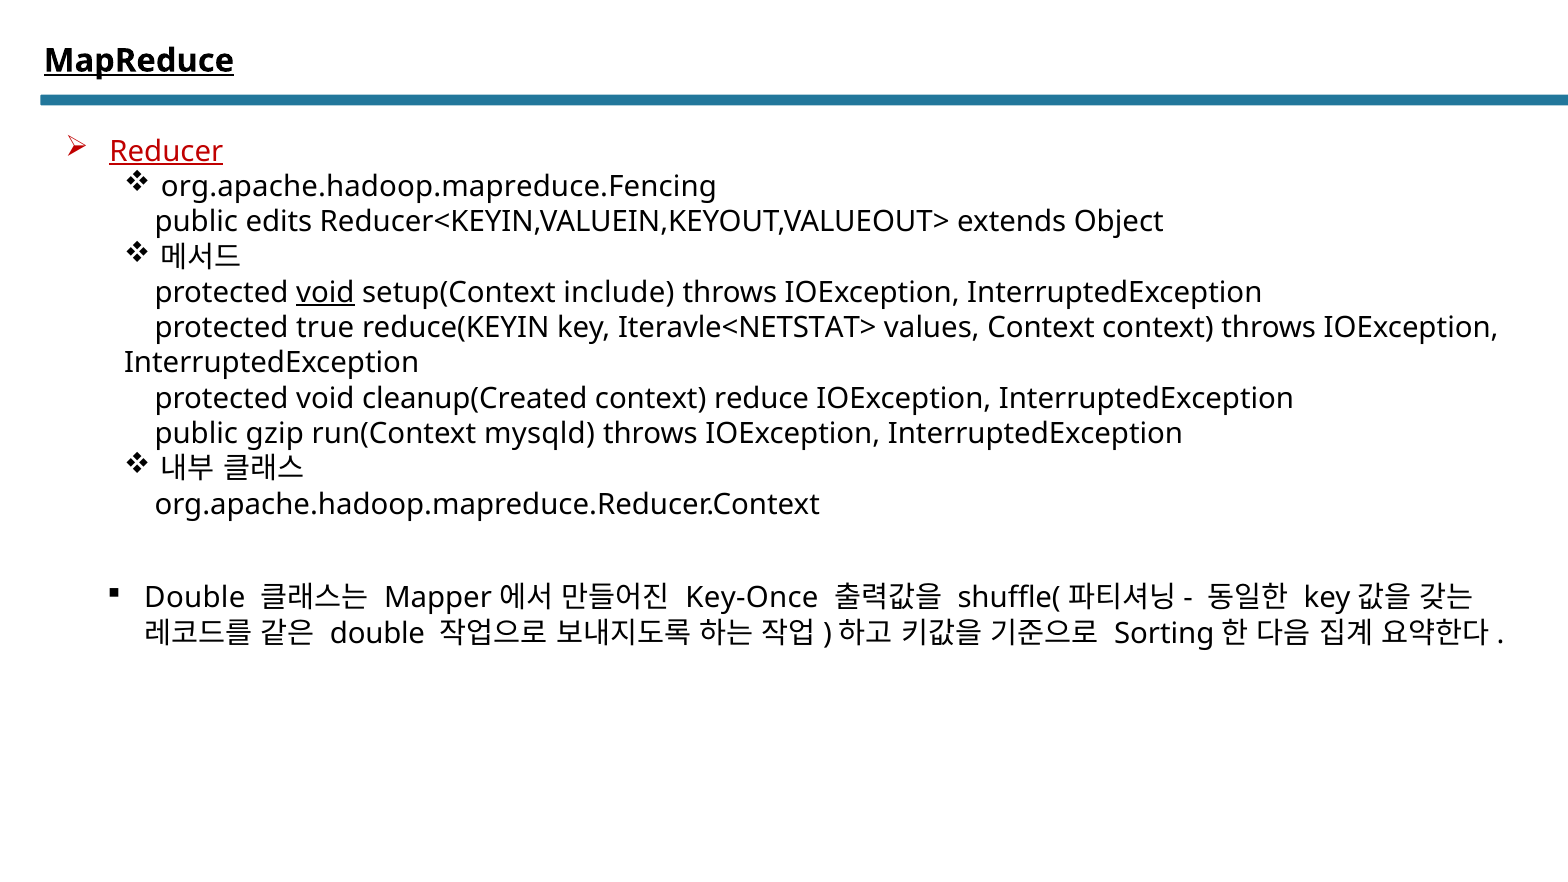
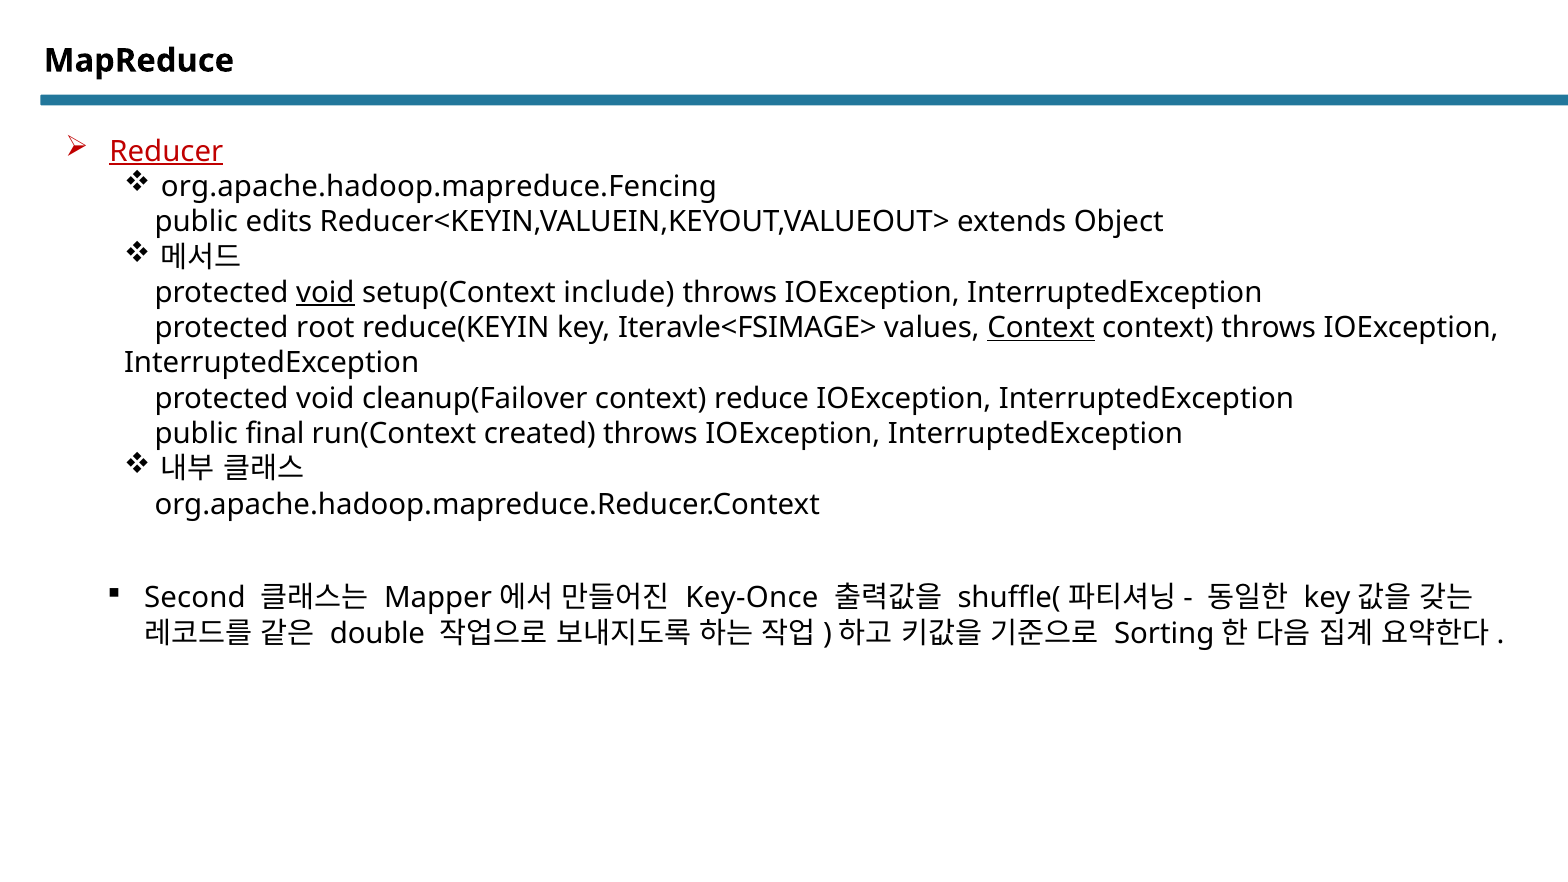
MapReduce underline: present -> none (139, 61)
true: true -> root (325, 328)
Iteravle<NETSTAT>: Iteravle<NETSTAT> -> Iteravle<FSIMAGE> (747, 328)
Context underline: none -> present (1041, 328)
cleanup(Created: cleanup(Created -> cleanup(Failover (475, 399)
gzip: gzip -> final (275, 434)
mysqld: mysqld -> created (540, 434)
Double: Double -> Second (195, 598)
